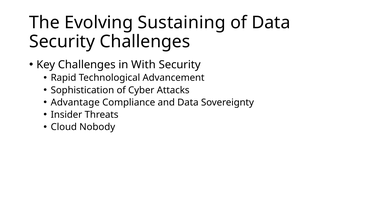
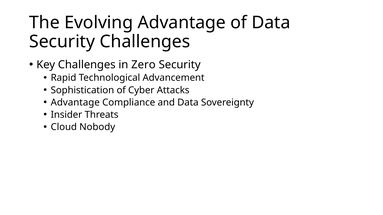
Evolving Sustaining: Sustaining -> Advantage (182, 23)
With: With -> Zero (143, 65)
